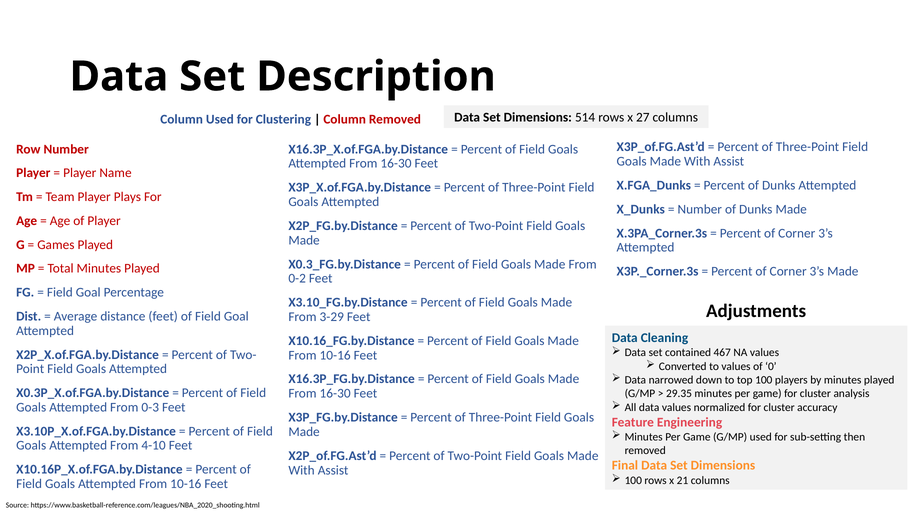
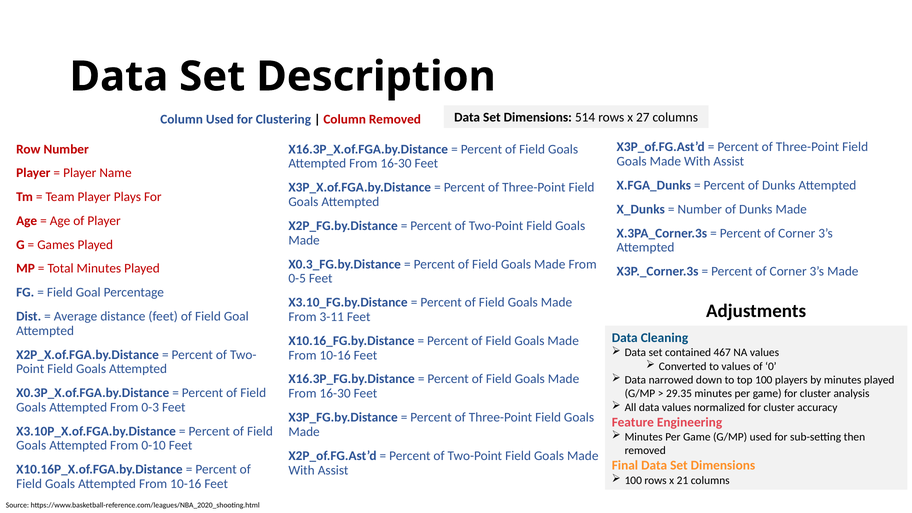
0-2: 0-2 -> 0-5 (297, 279)
3-29: 3-29 -> 3-11 (332, 317)
4-10: 4-10 -> 0-10 (154, 446)
